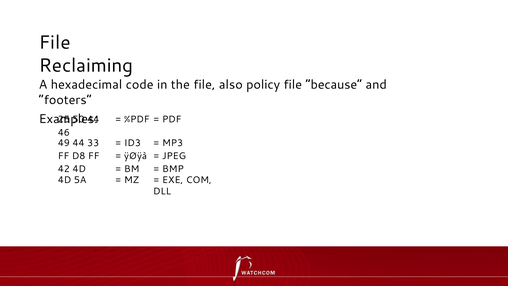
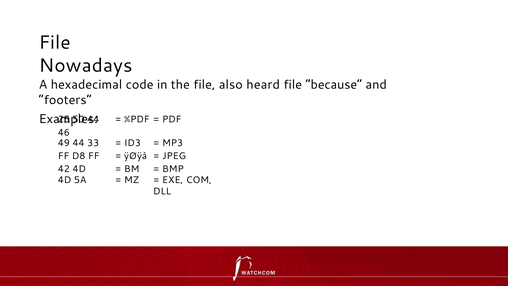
Reclaiming: Reclaiming -> Nowadays (86, 65)
policy: policy -> heard (263, 85)
